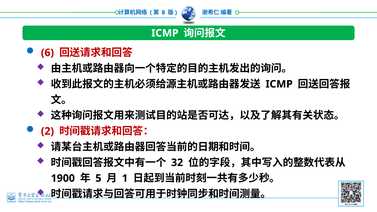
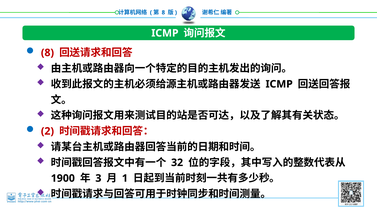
6: 6 -> 8 (47, 53)
5: 5 -> 3 (98, 178)
